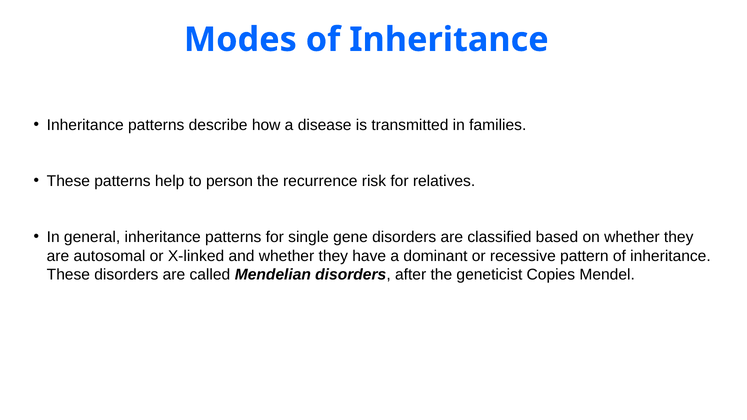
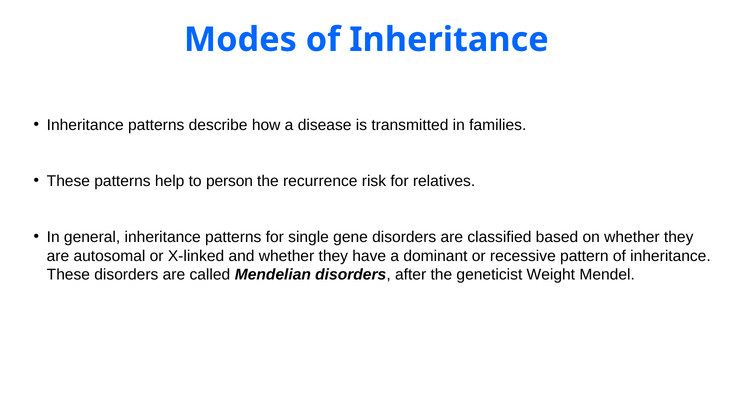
Copies: Copies -> Weight (551, 275)
